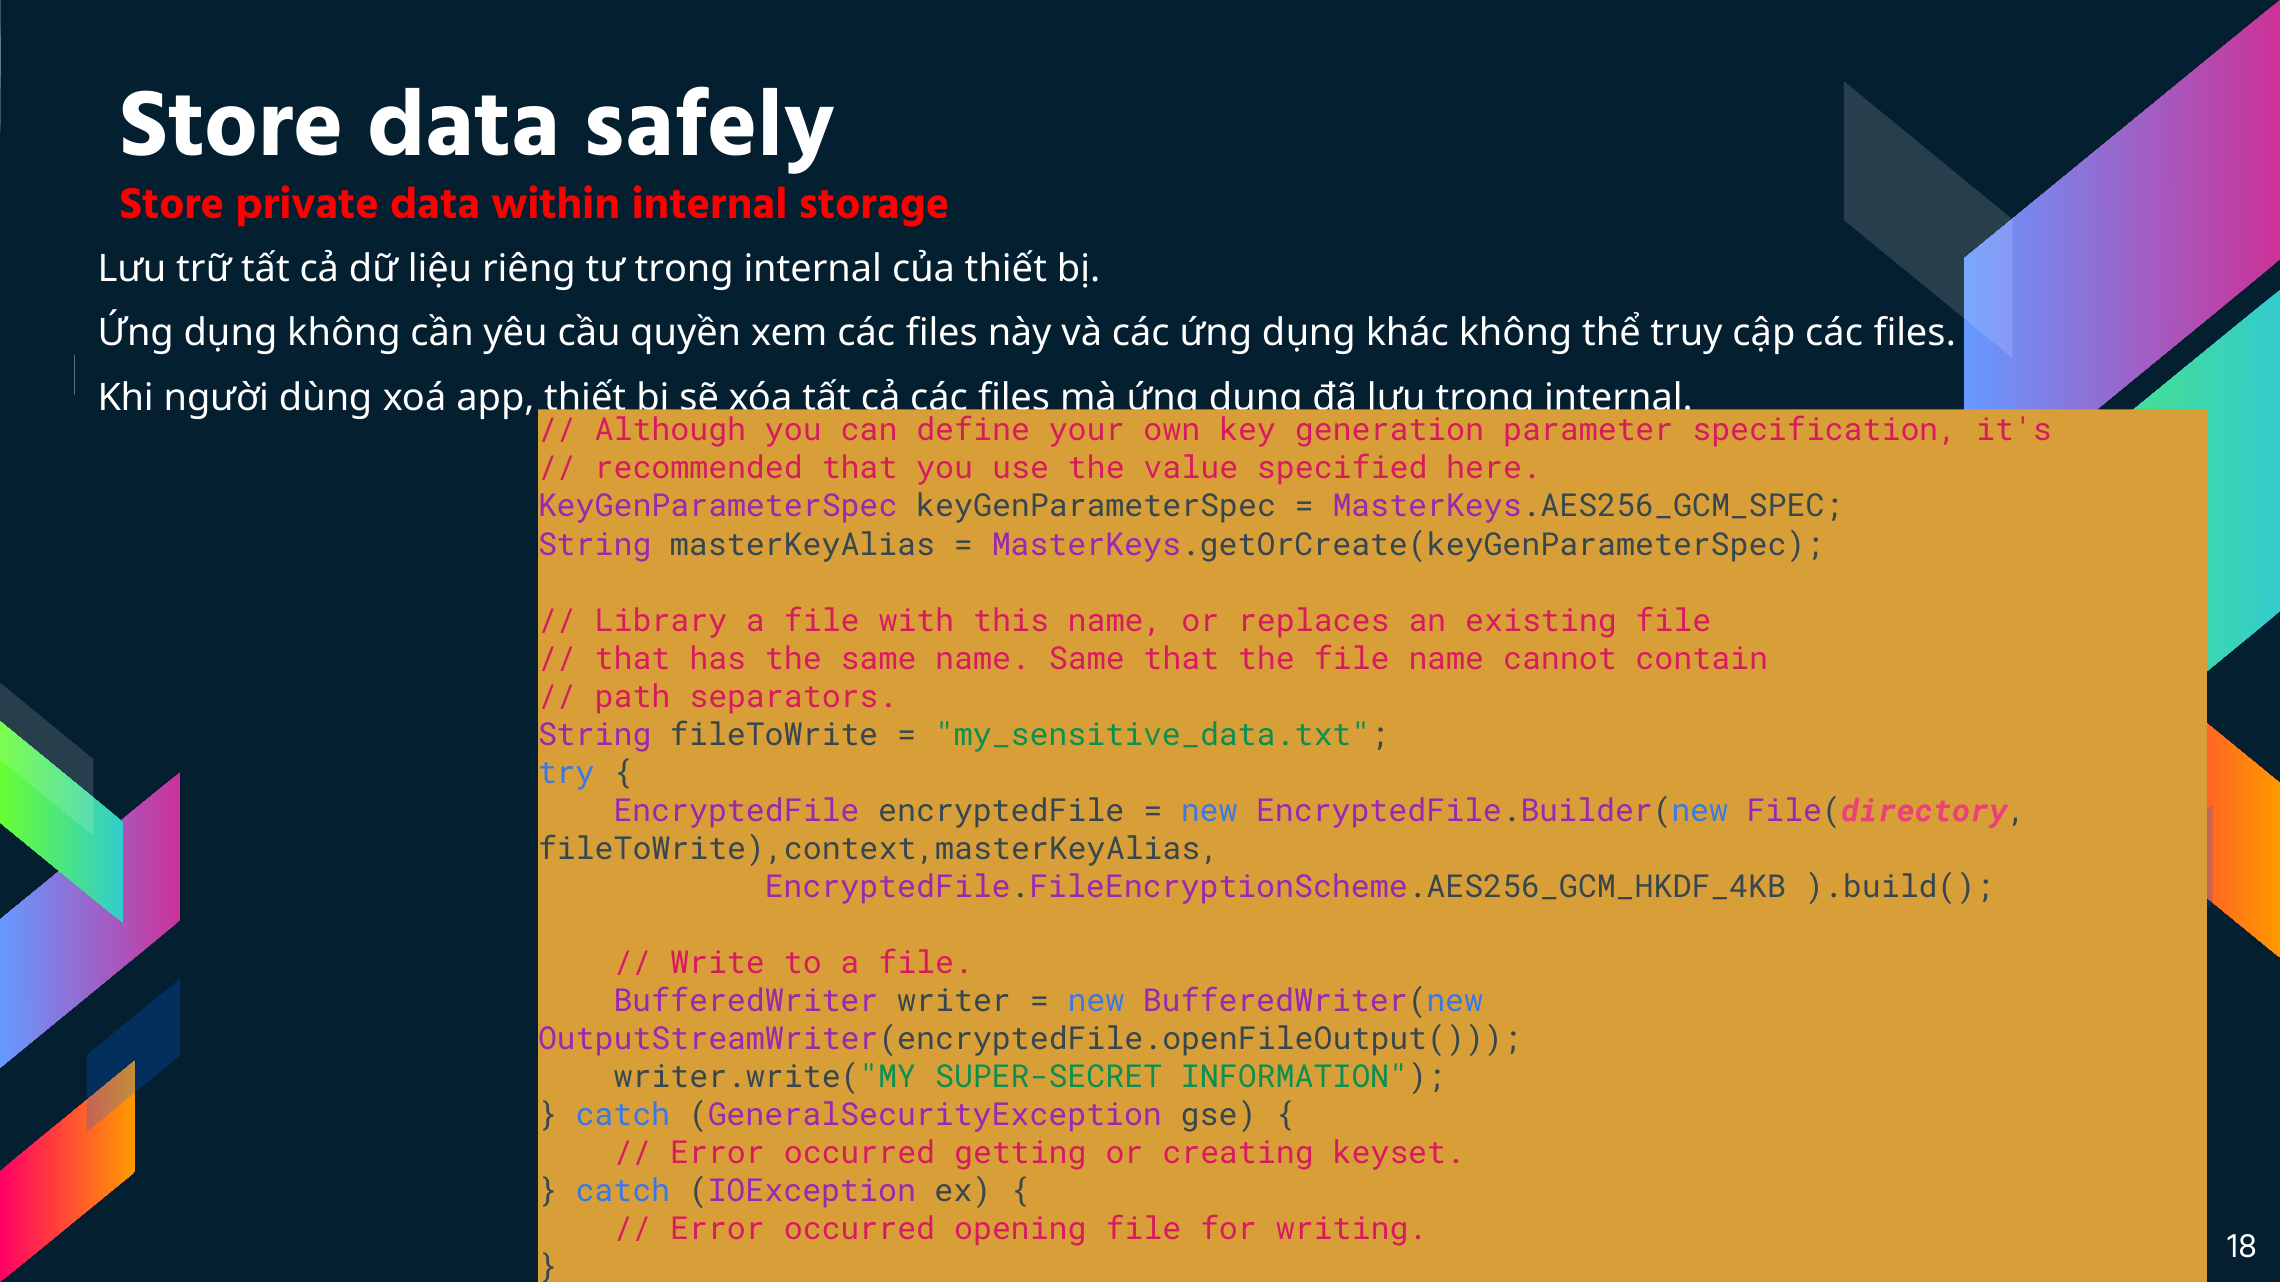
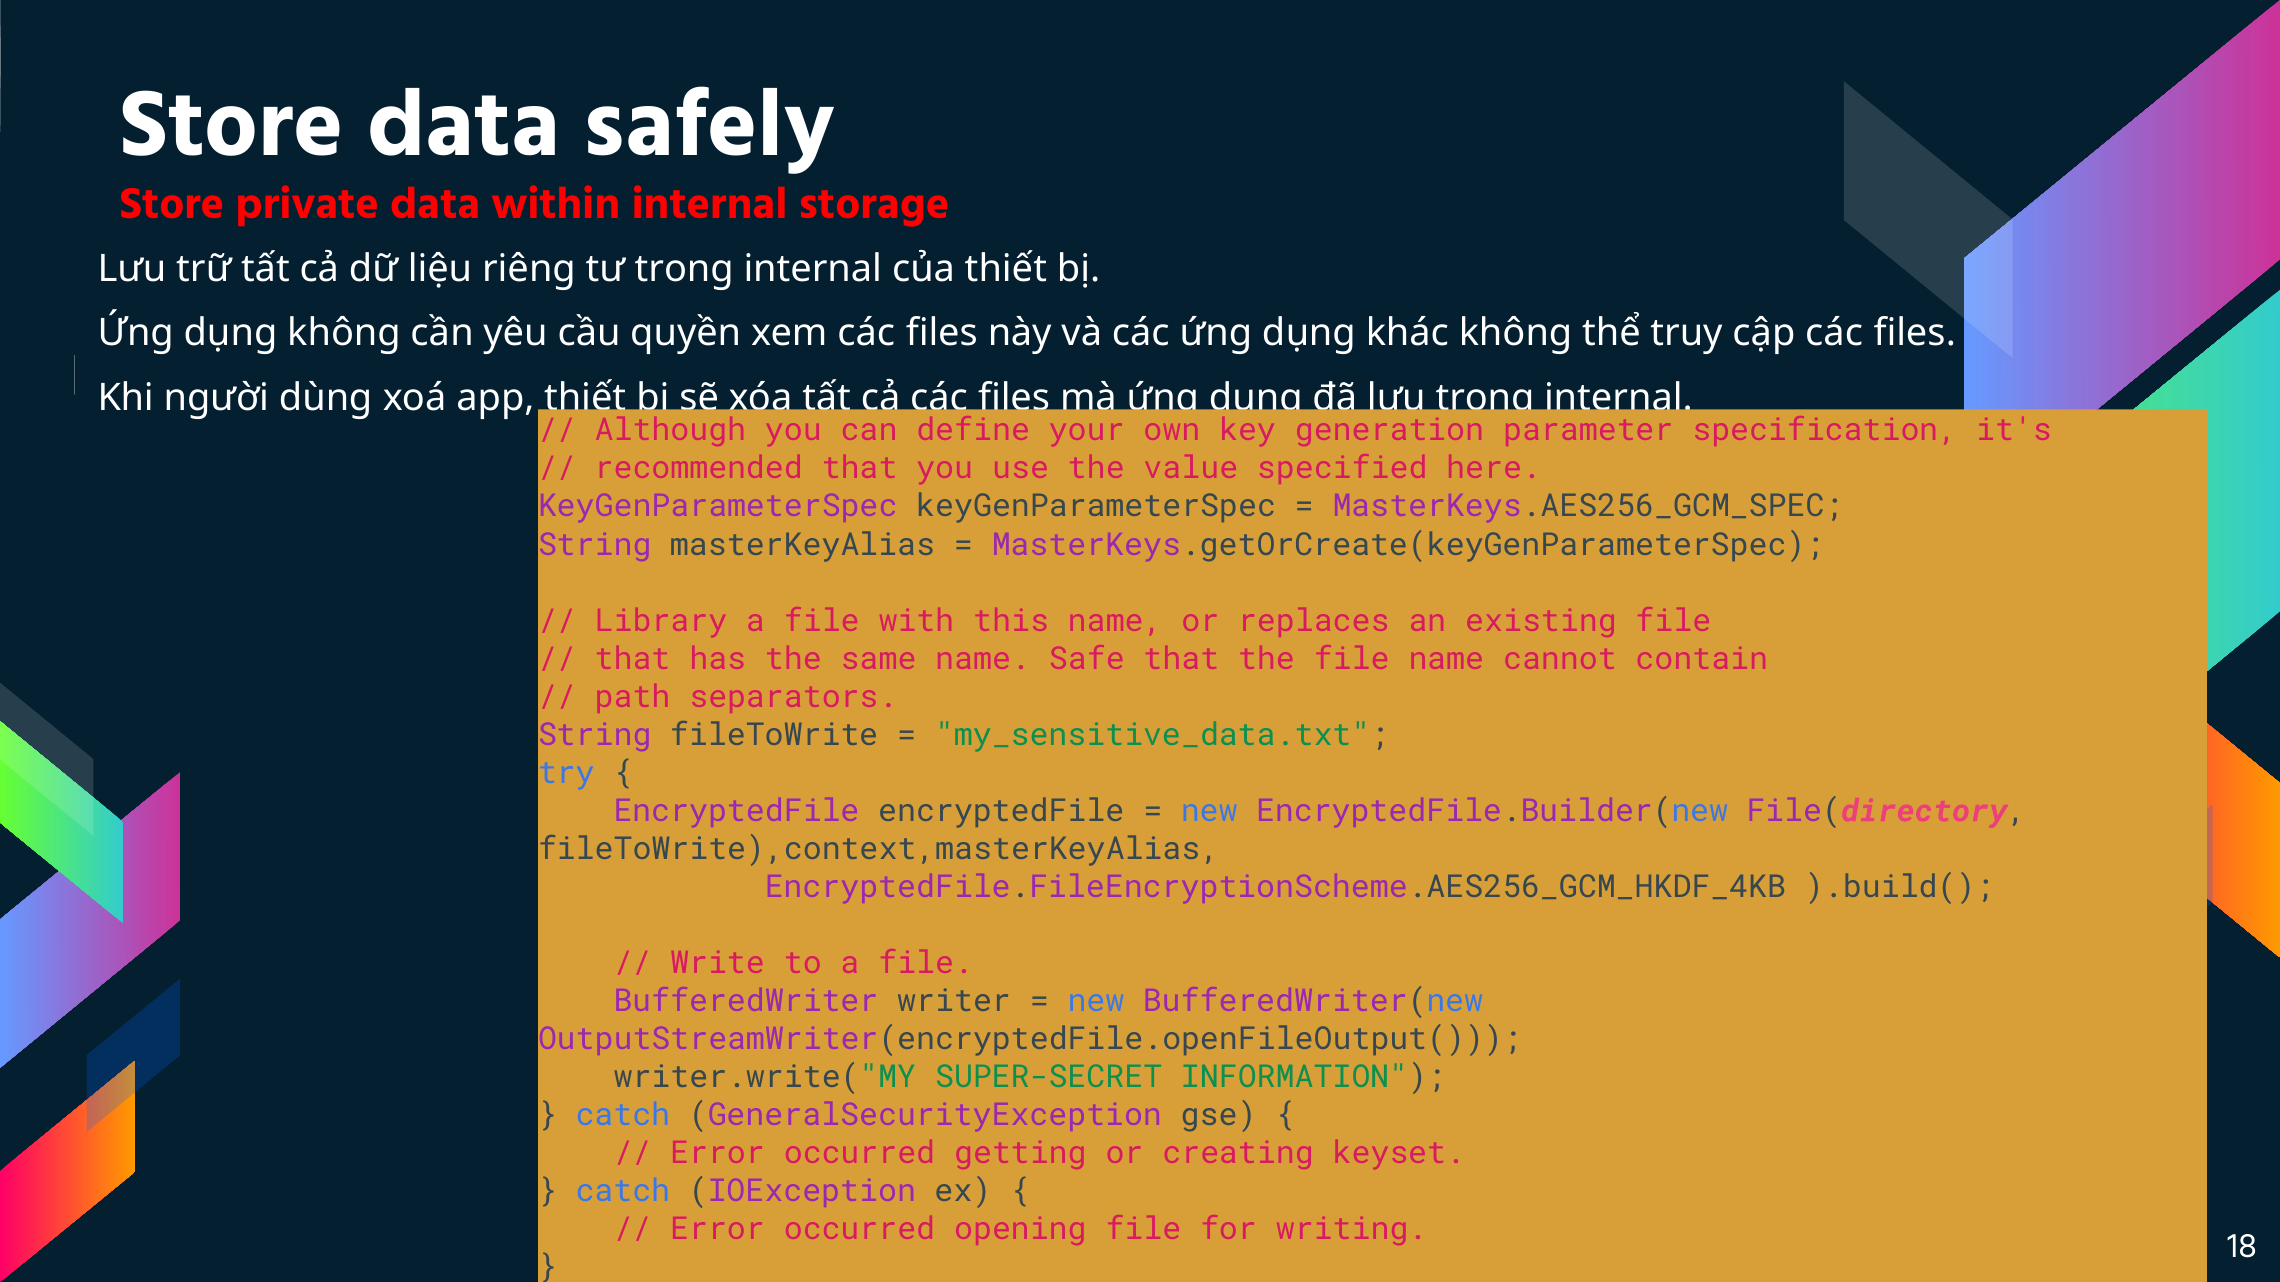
name Same: Same -> Safe (1087, 659)
